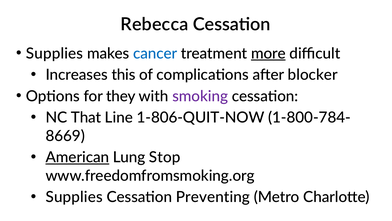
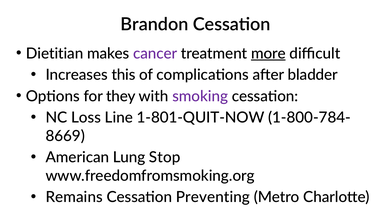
Rebecca: Rebecca -> Brandon (154, 24)
Supplies: Supplies -> Dietitian (55, 53)
cancer colour: blue -> purple (155, 53)
blocker: blocker -> bladder (313, 75)
That: That -> Loss (86, 117)
1-806-QUIT-NOW: 1-806-QUIT-NOW -> 1-801-QUIT-NOW (201, 117)
American underline: present -> none (77, 157)
Supplies: Supplies -> Remains (74, 197)
